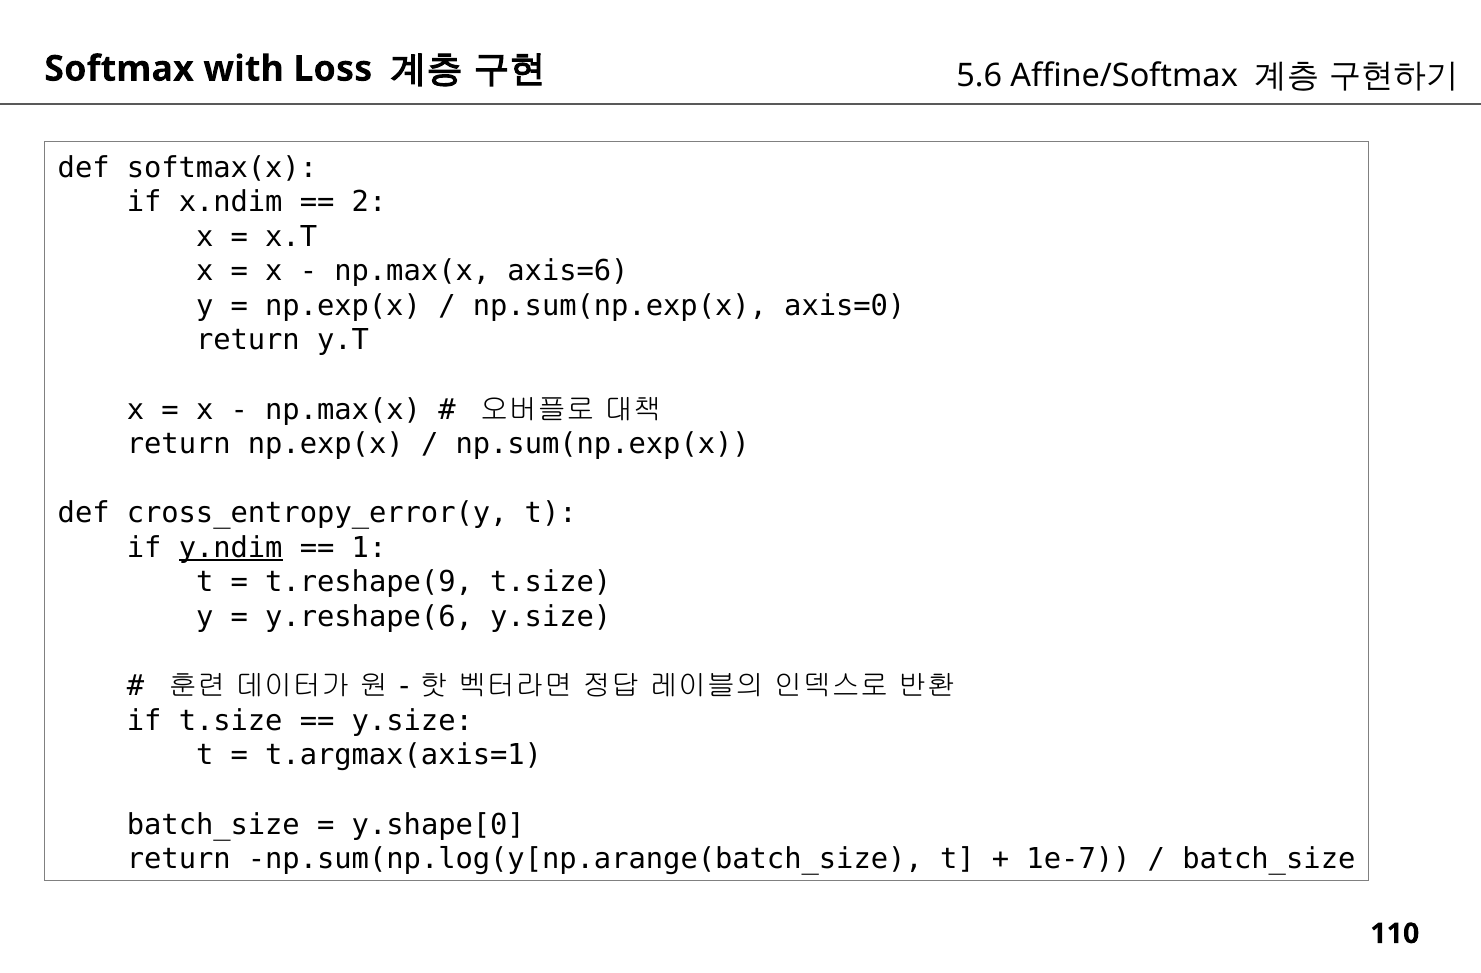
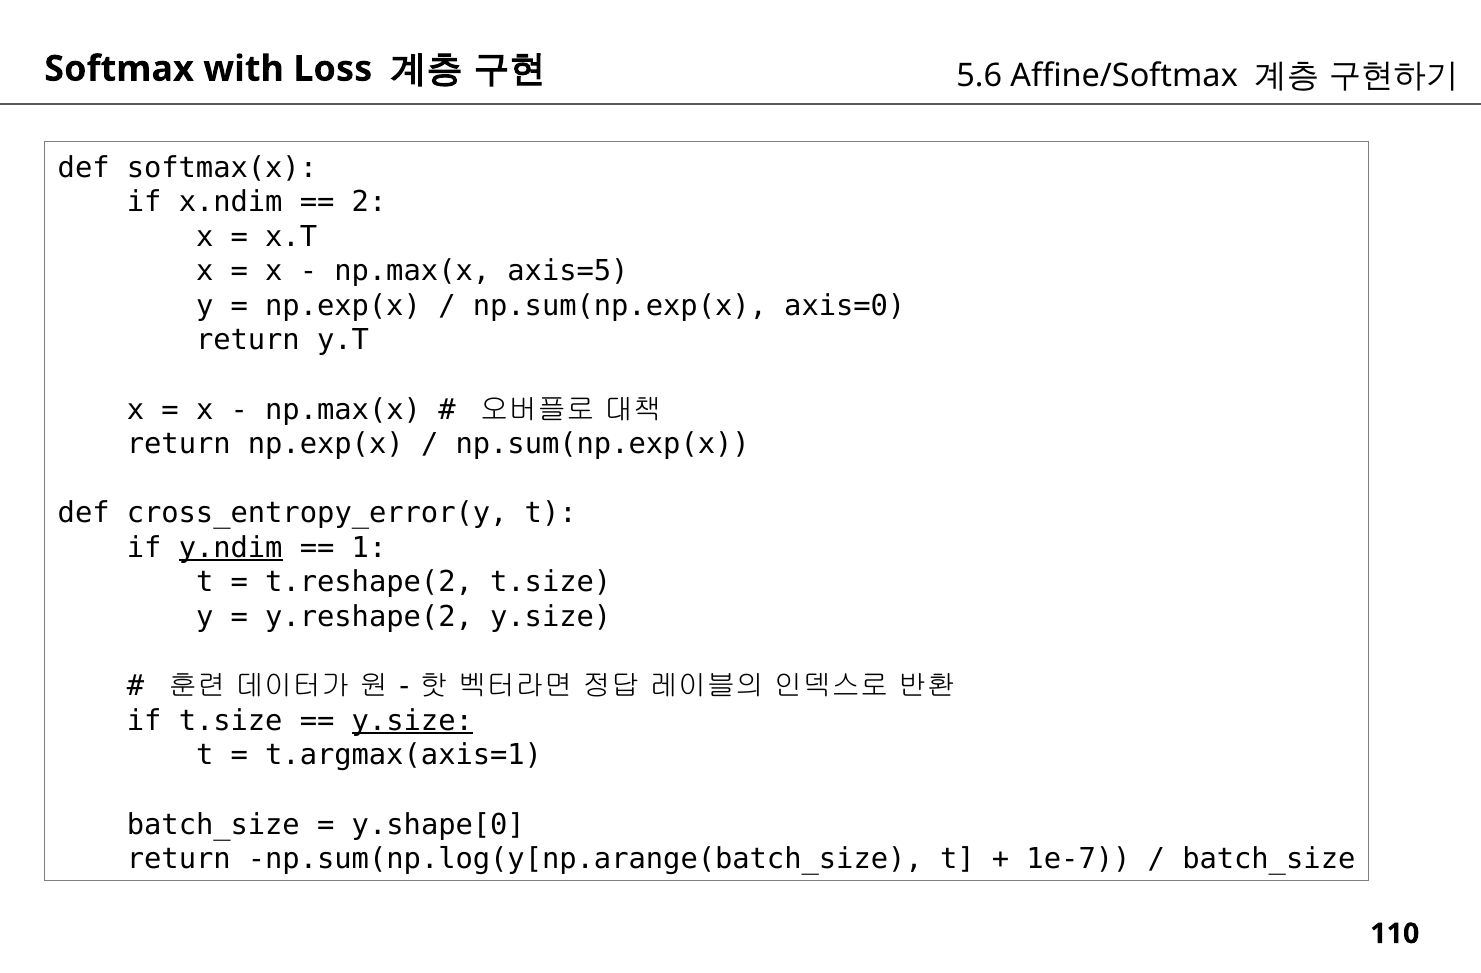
axis=6: axis=6 -> axis=5 (568, 271)
t.reshape(9: t.reshape(9 -> t.reshape(2 (369, 582)
y.reshape(6: y.reshape(6 -> y.reshape(2 (369, 617)
y.size underline: none -> present (412, 721)
